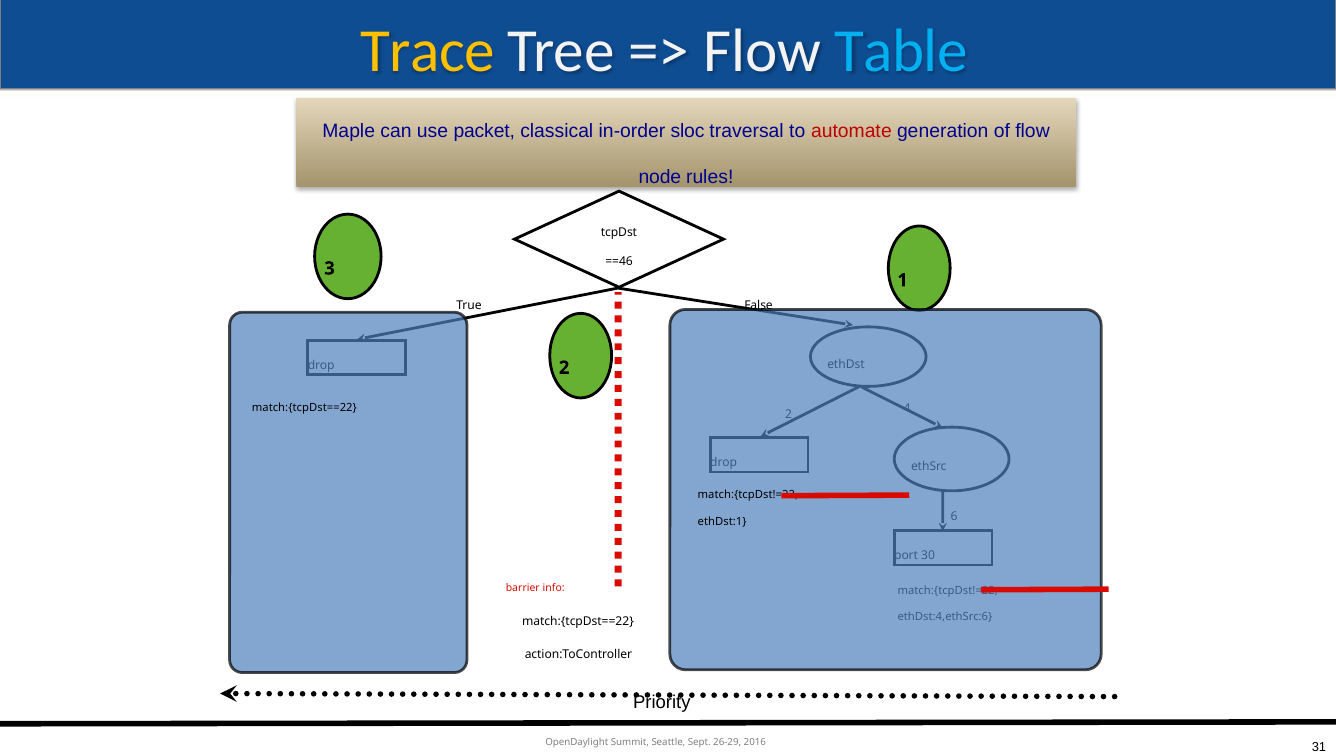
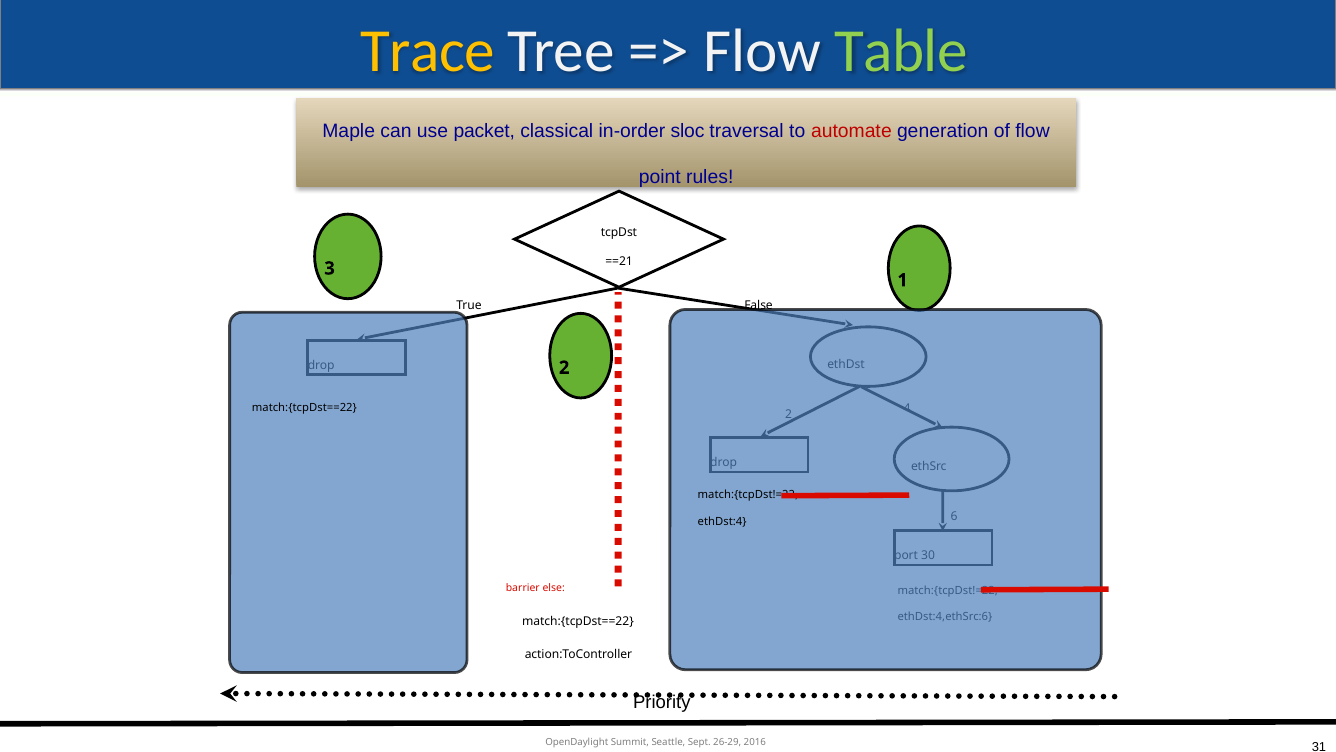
Table colour: light blue -> light green (901, 51)
node: node -> point (660, 177)
==46: ==46 -> ==21 (619, 261)
ethDst:1: ethDst:1 -> ethDst:4 (722, 521)
info: info -> else (554, 587)
